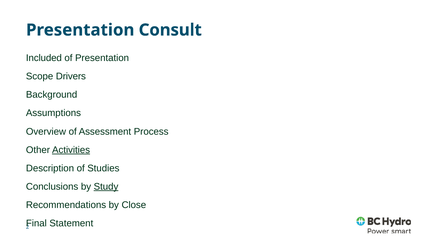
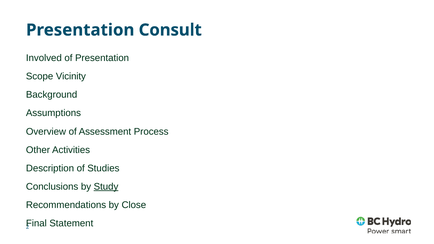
Included: Included -> Involved (44, 58)
Drivers: Drivers -> Vicinity (71, 77)
Activities underline: present -> none (71, 150)
